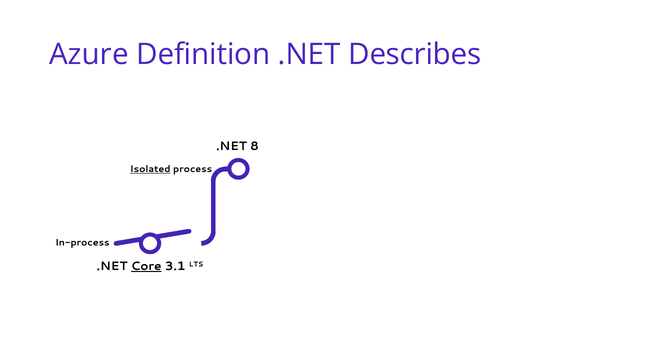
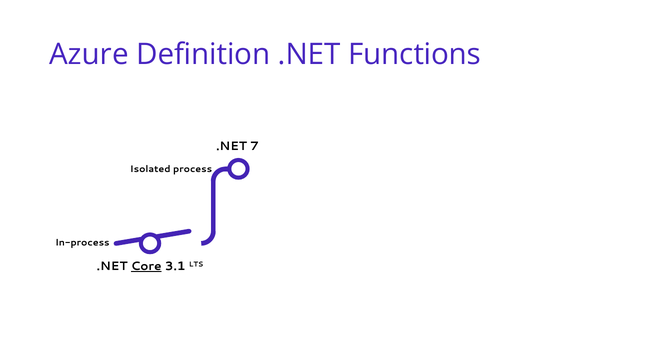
Describes: Describes -> Functions (415, 54)
8: 8 -> 7 (254, 146)
Isolated underline: present -> none (150, 169)
